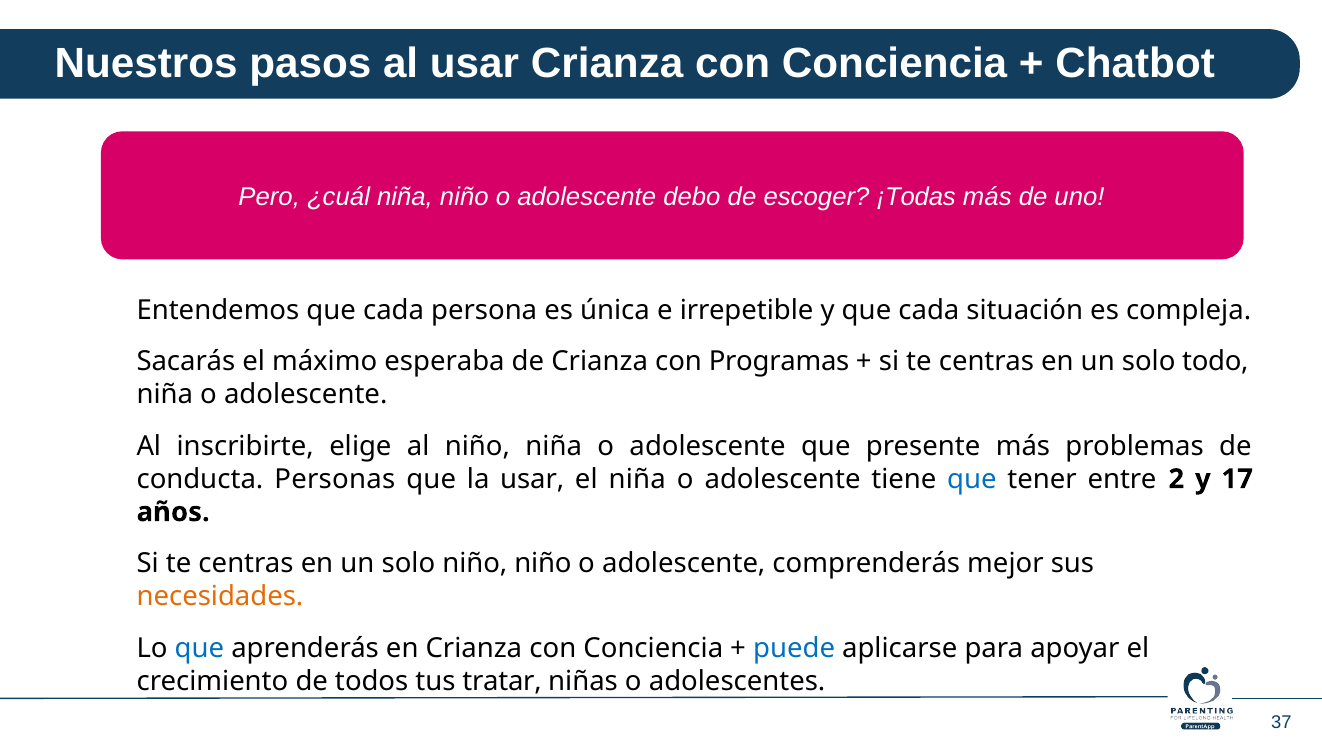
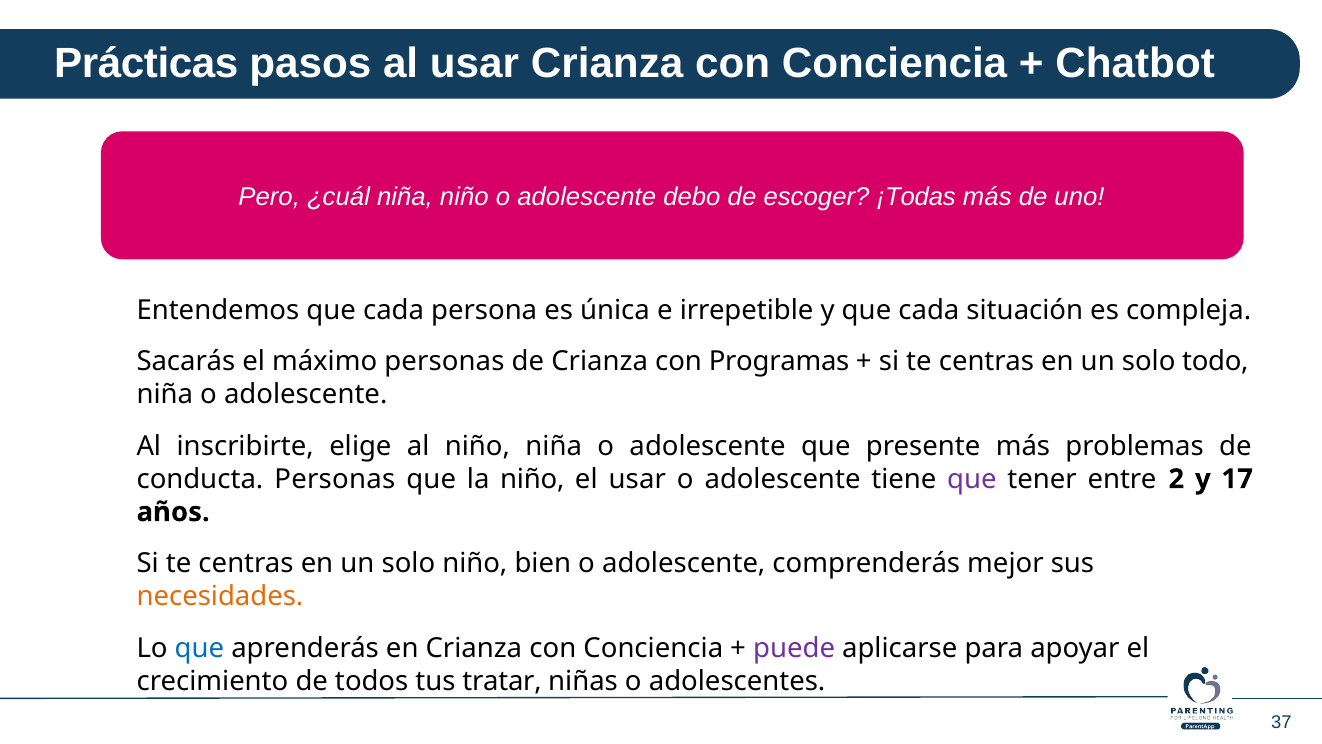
Nuestros: Nuestros -> Prácticas (146, 63)
máximo esperaba: esperaba -> personas (444, 361)
la usar: usar -> niño (532, 479)
el niña: niña -> usar (637, 479)
que colour: blue -> purple (972, 479)
niño niño: niño -> bien (543, 563)
puede colour: blue -> purple (794, 648)
